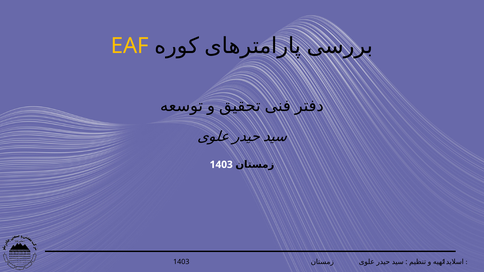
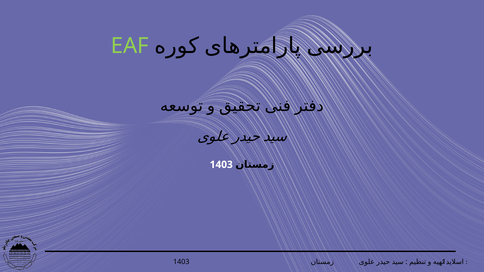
EAF colour: yellow -> light green (130, 46)
